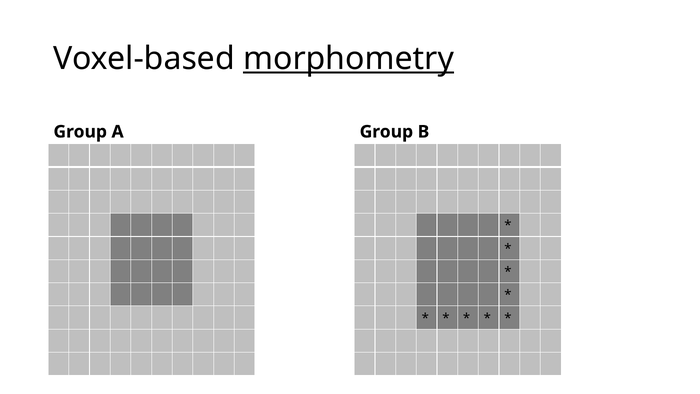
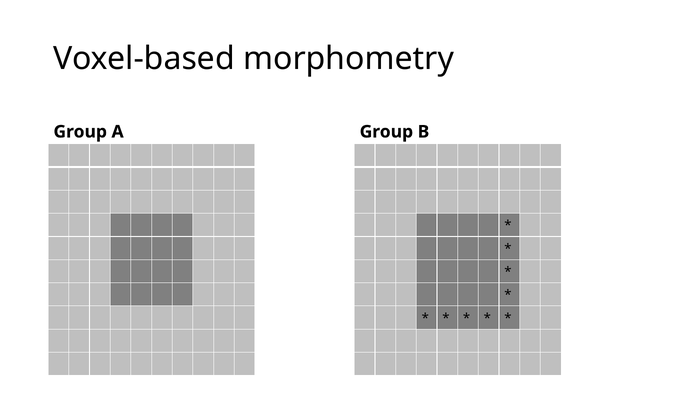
morphometry underline: present -> none (349, 59)
